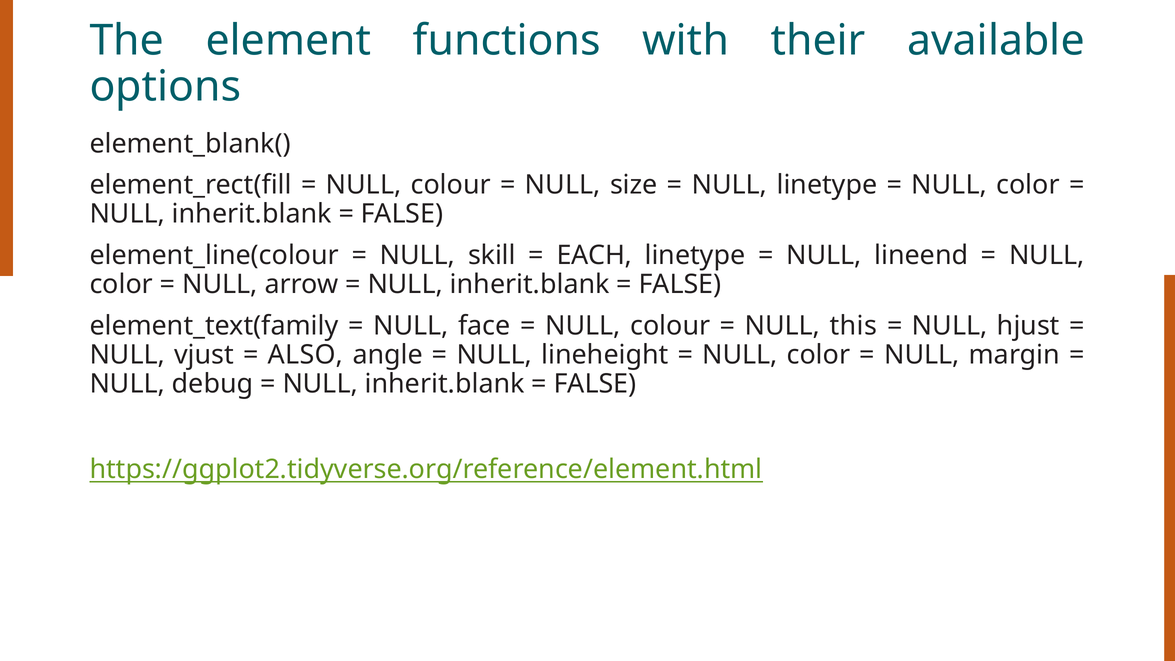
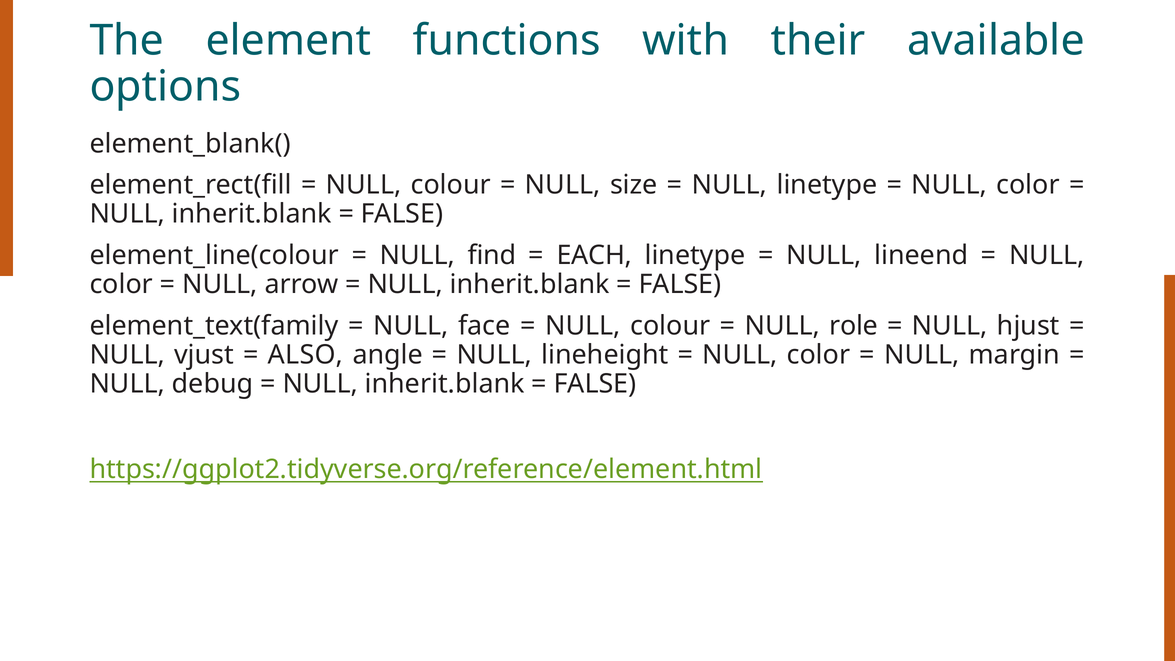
skill: skill -> find (492, 255)
this: this -> role (854, 326)
